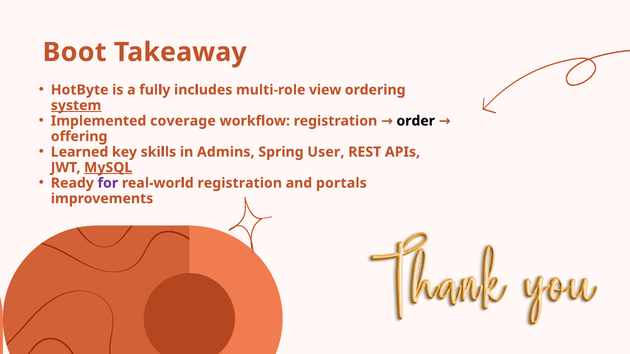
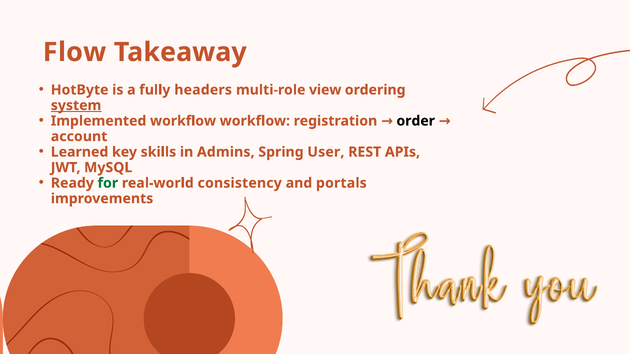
Boot: Boot -> Flow (74, 52)
includes: includes -> headers (203, 90)
Implemented coverage: coverage -> workflow (183, 121)
offering: offering -> account (79, 137)
MySQL underline: present -> none (108, 168)
for colour: purple -> green (108, 183)
real-world registration: registration -> consistency (240, 183)
